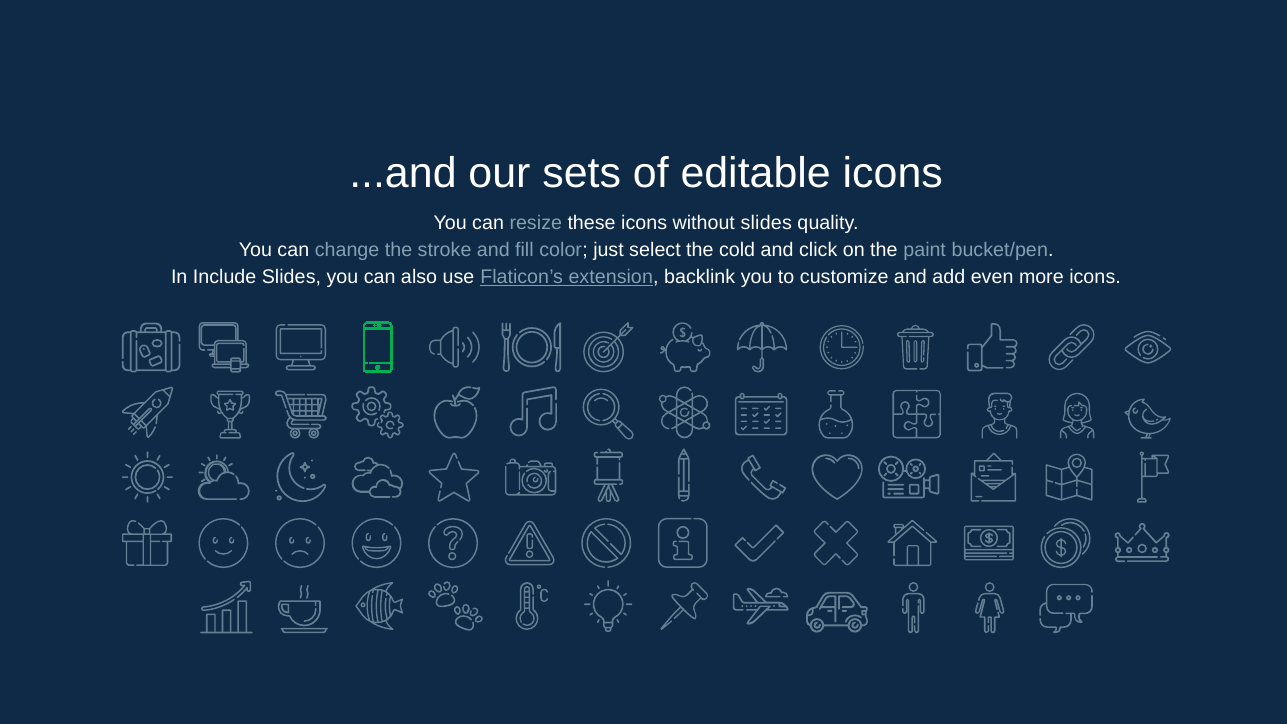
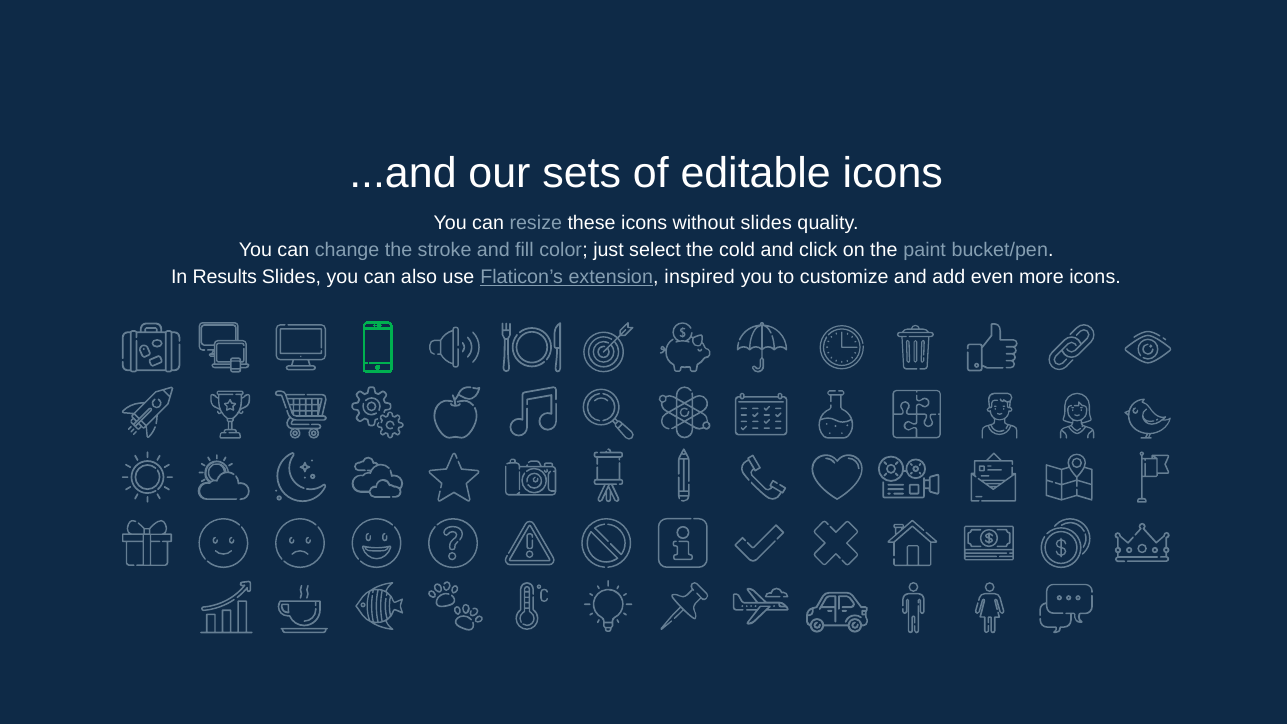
Include: Include -> Results (225, 277)
backlink: backlink -> inspired (700, 277)
